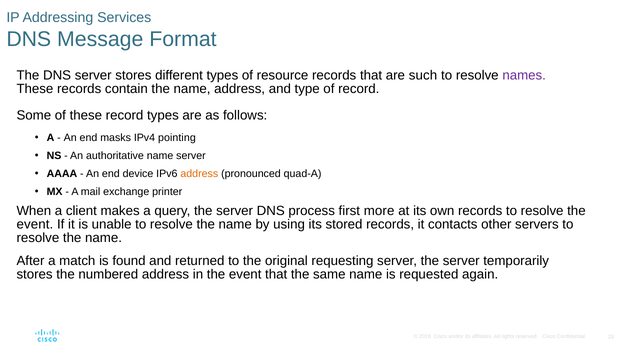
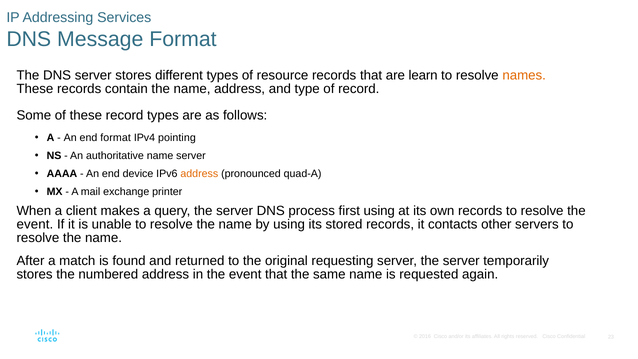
such: such -> learn (423, 75)
names colour: purple -> orange (524, 75)
end masks: masks -> format (116, 138)
first more: more -> using (379, 211)
